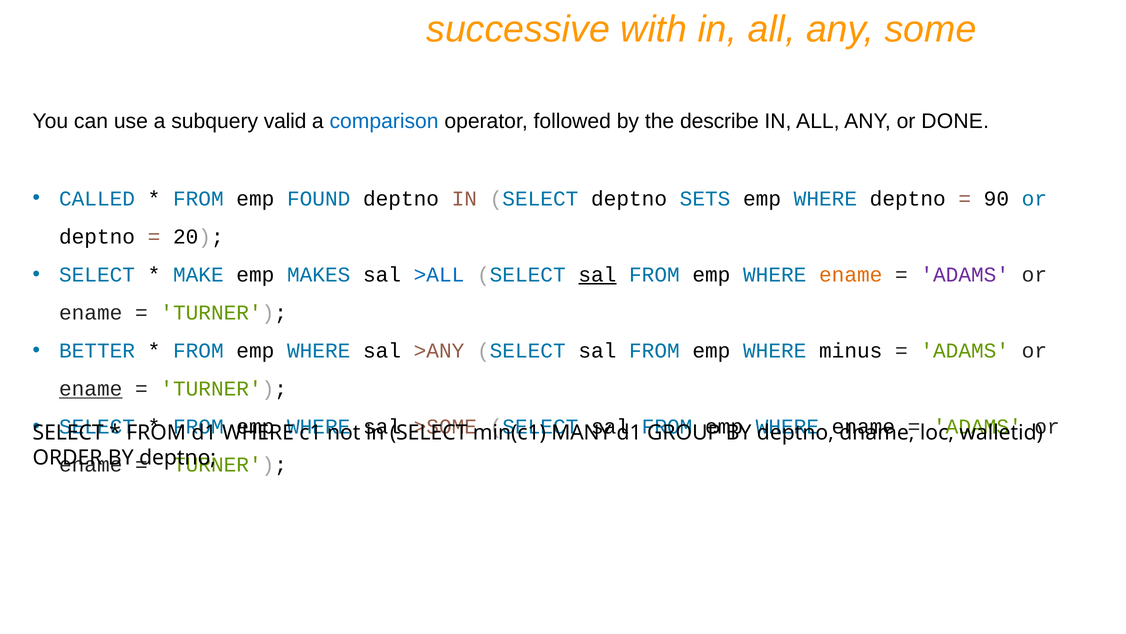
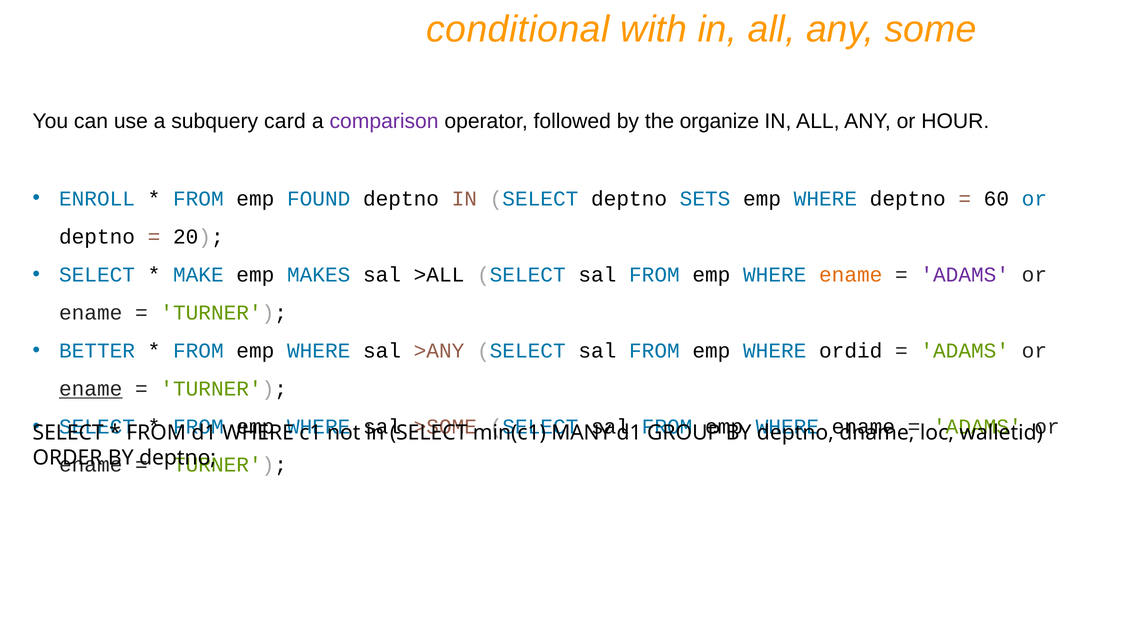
successive: successive -> conditional (518, 29)
valid: valid -> card (285, 121)
comparison colour: blue -> purple (384, 121)
describe: describe -> organize (719, 121)
DONE: DONE -> HOUR (955, 121)
CALLED: CALLED -> ENROLL (97, 198)
90: 90 -> 60 (996, 198)
>ALL colour: blue -> black (439, 274)
sal underline: present -> none (597, 274)
minus: minus -> ordid (851, 350)
